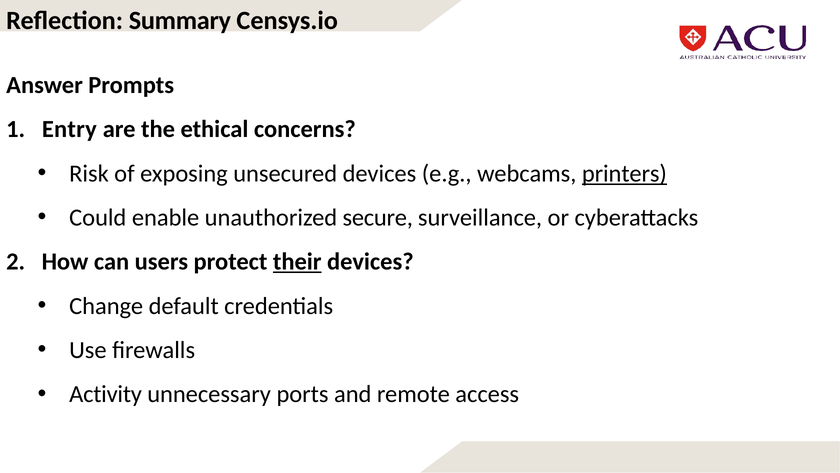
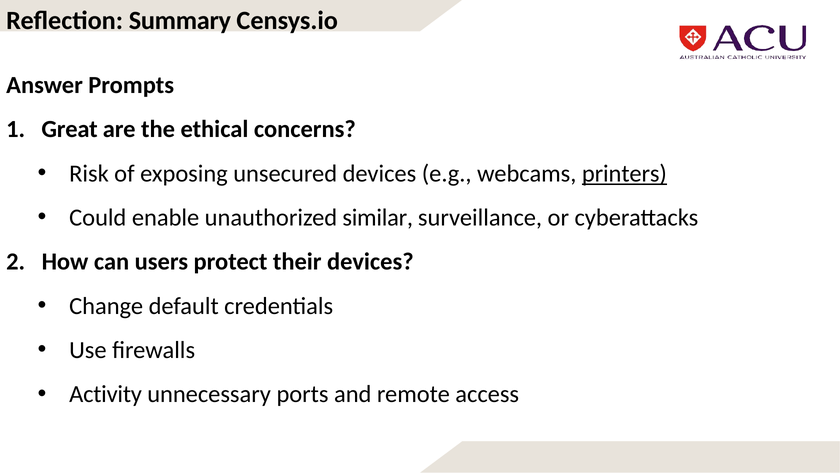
Entry: Entry -> Great (70, 129)
secure: secure -> similar (378, 217)
their underline: present -> none (297, 262)
